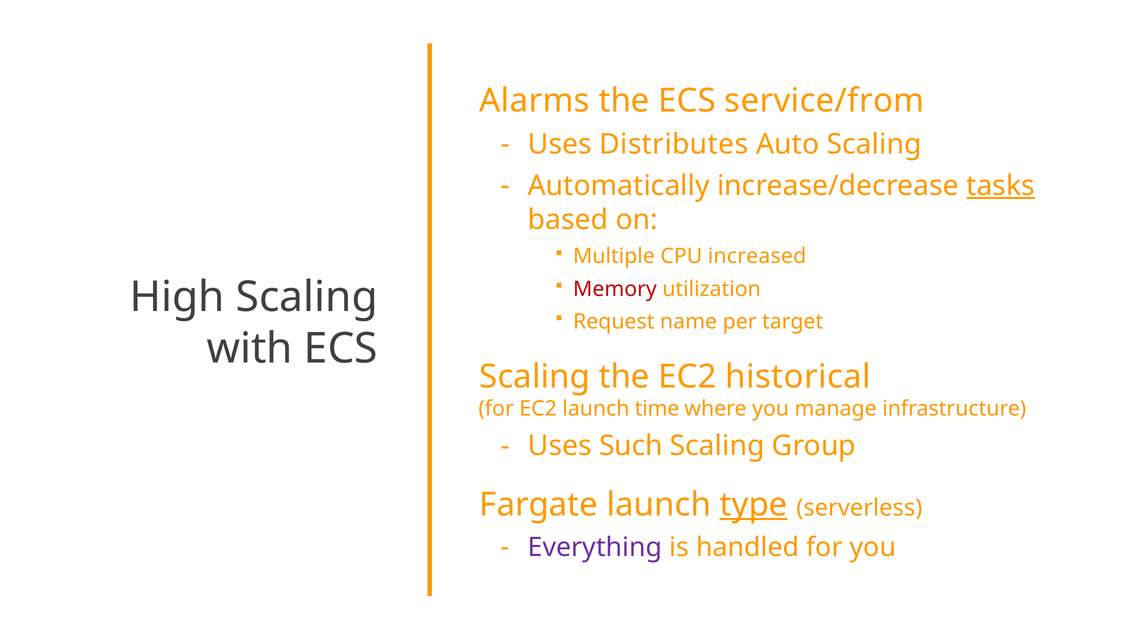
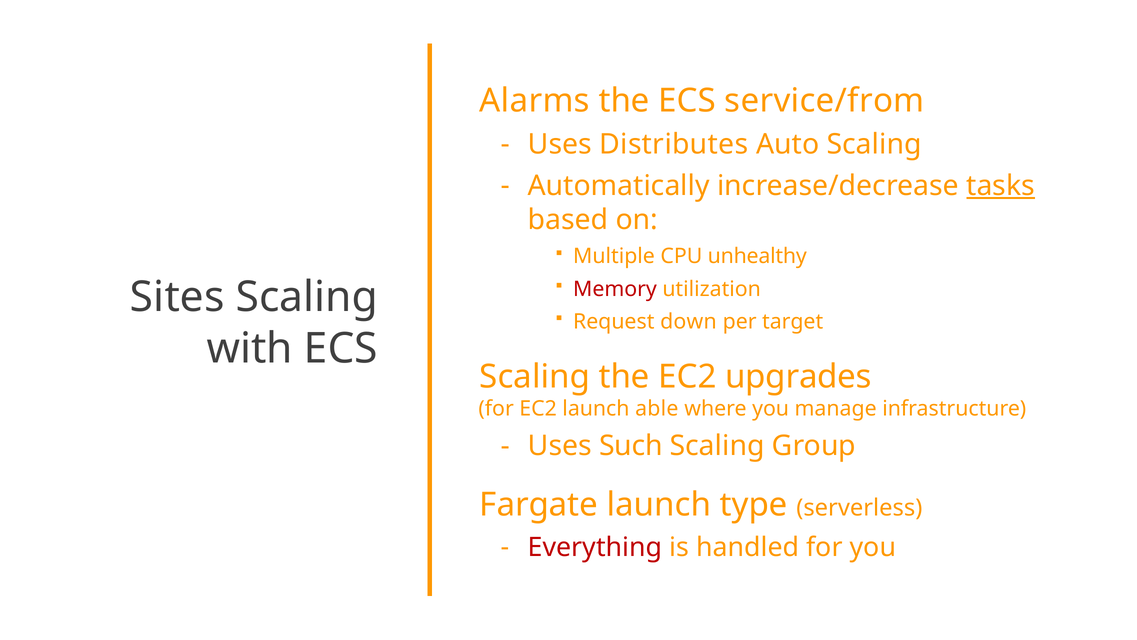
increased: increased -> unhealthy (757, 256)
High: High -> Sites (177, 297)
name: name -> down (688, 322)
historical: historical -> upgrades (798, 376)
time: time -> able (657, 408)
type underline: present -> none (754, 504)
Everything colour: purple -> red (595, 547)
